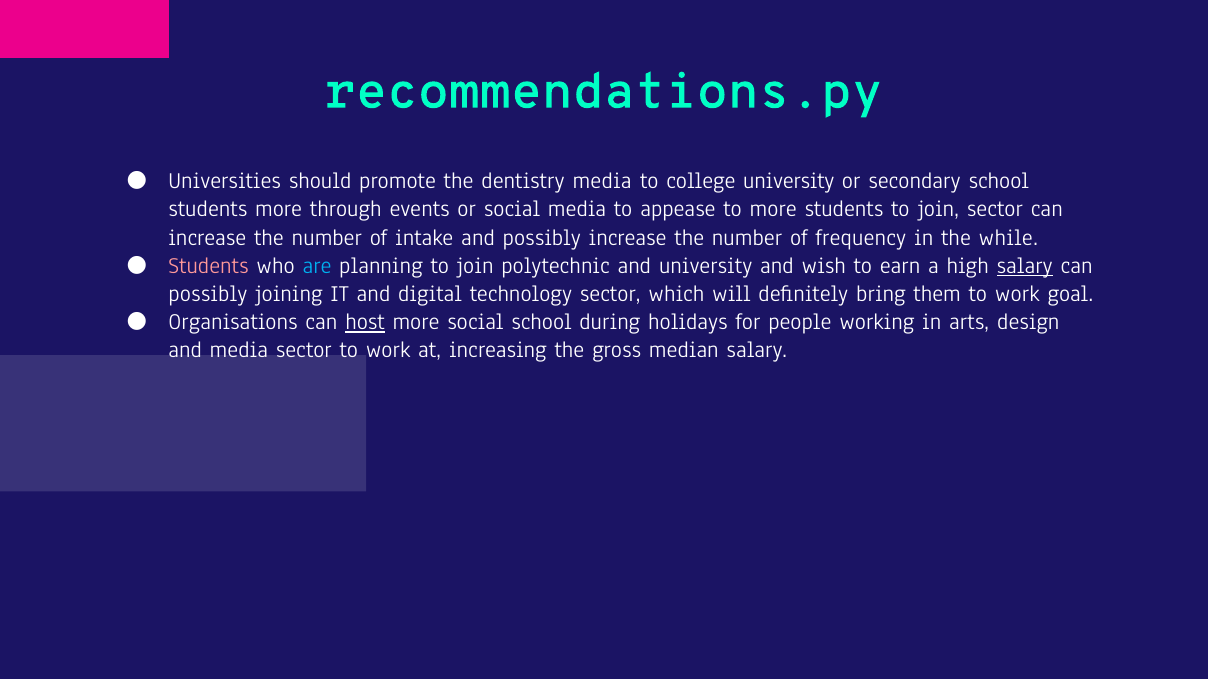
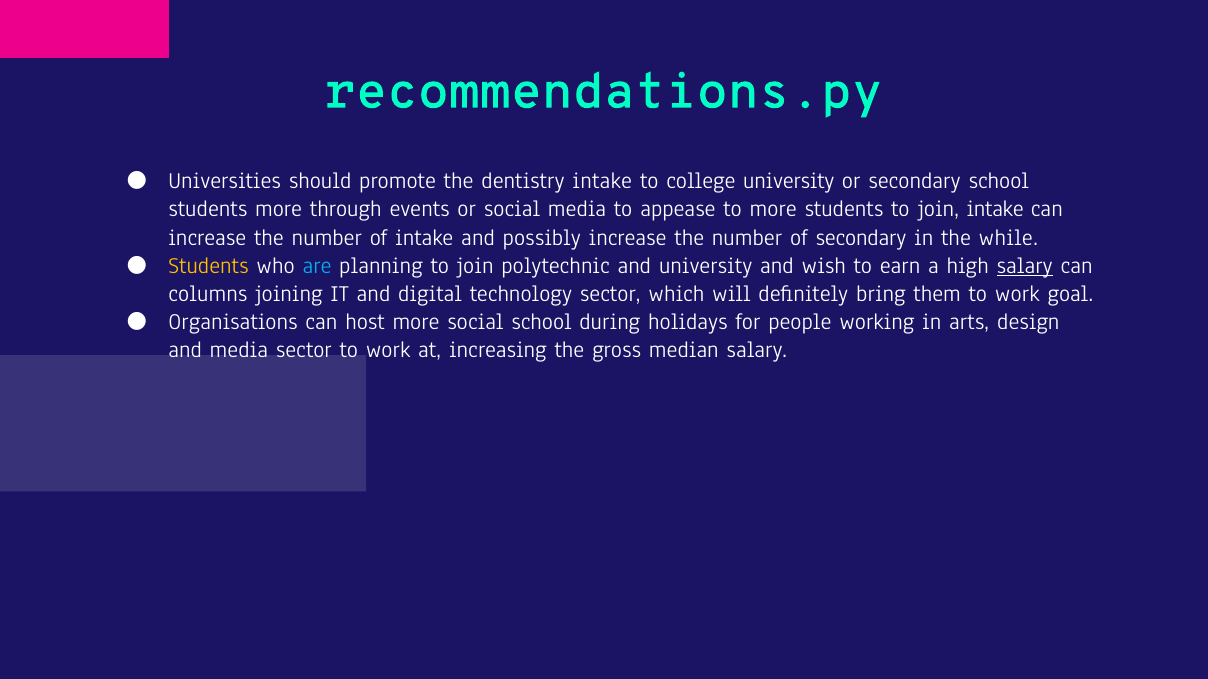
dentistry media: media -> intake (602, 181)
join sector: sector -> intake (995, 209)
of frequency: frequency -> secondary (861, 237)
Students colour: pink -> yellow (208, 266)
possibly: possibly -> columns (208, 294)
host underline: present -> none (365, 322)
